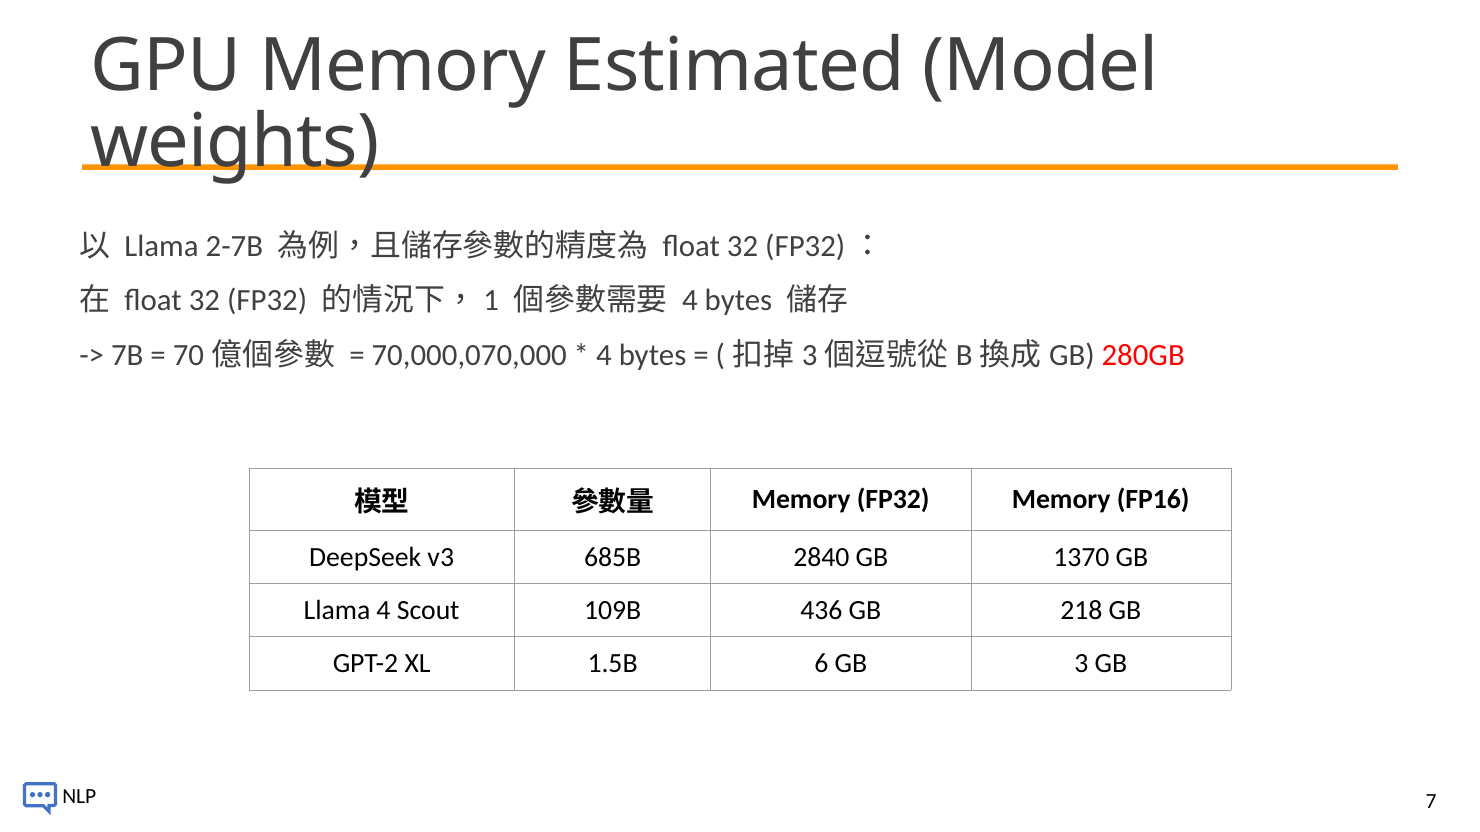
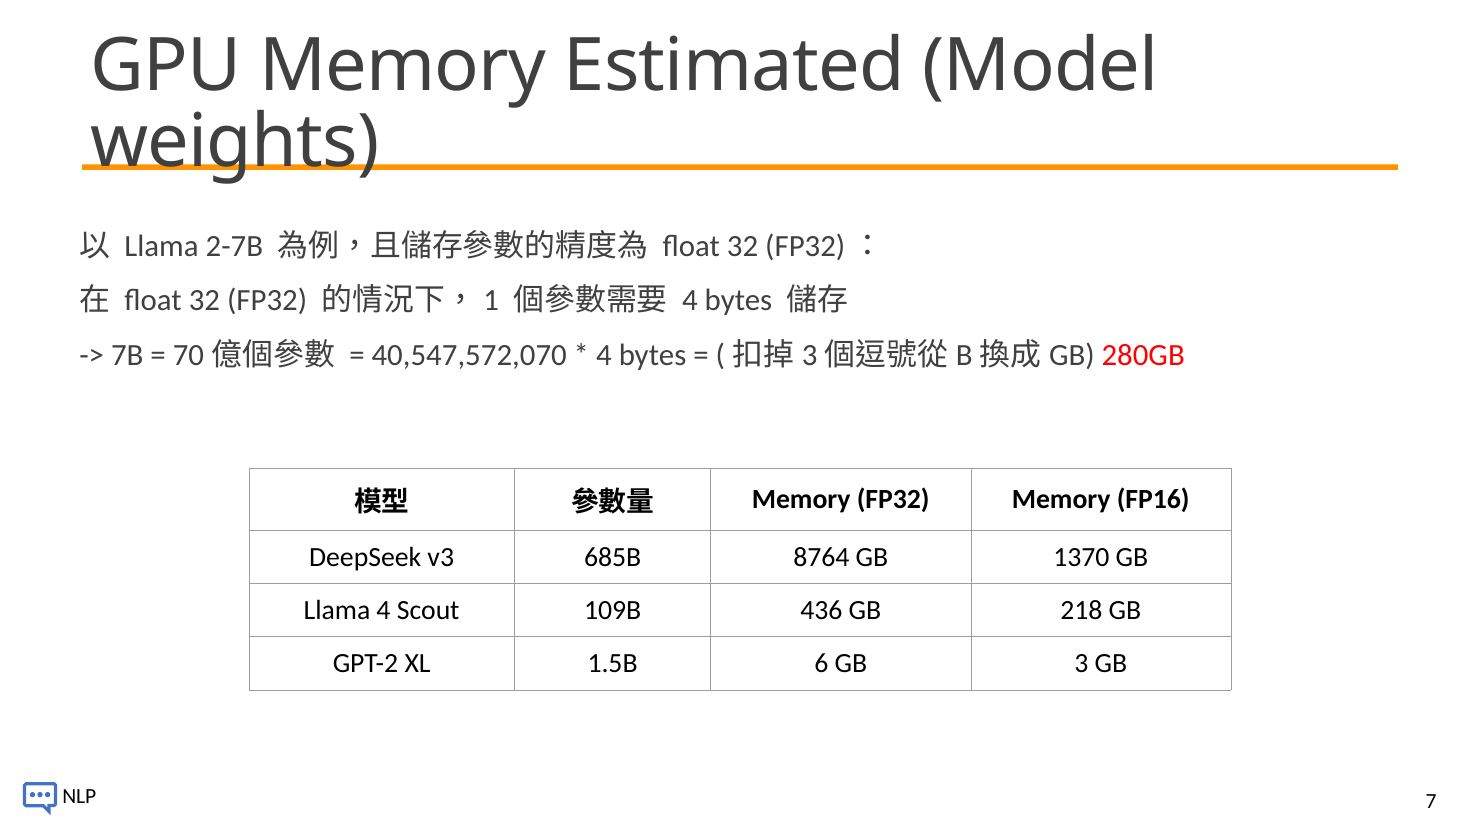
70,000,070,000: 70,000,070,000 -> 40,547,572,070 (469, 356)
2840: 2840 -> 8764 (821, 558)
